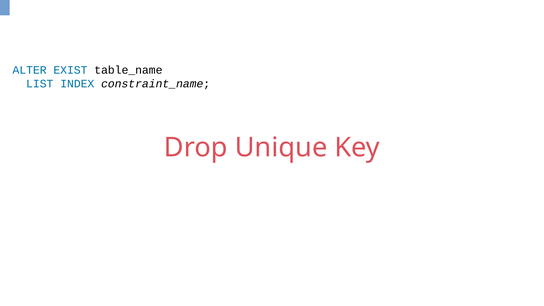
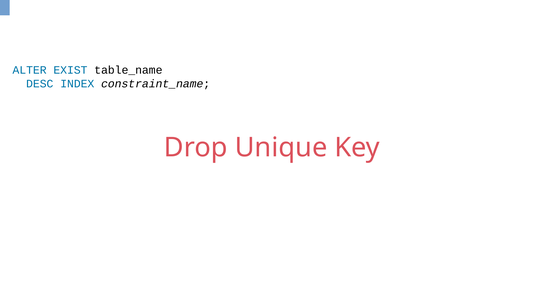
LIST: LIST -> DESC (40, 84)
